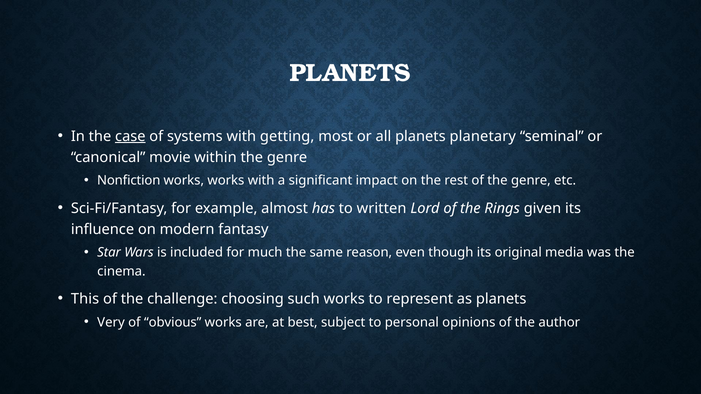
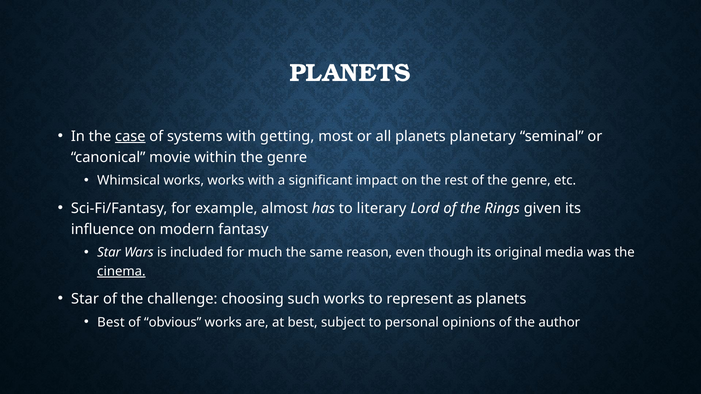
Nonfiction: Nonfiction -> Whimsical (129, 181)
written: written -> literary (382, 208)
cinema underline: none -> present (121, 272)
This: This -> Star (85, 299)
Very: Very -> Best (111, 323)
